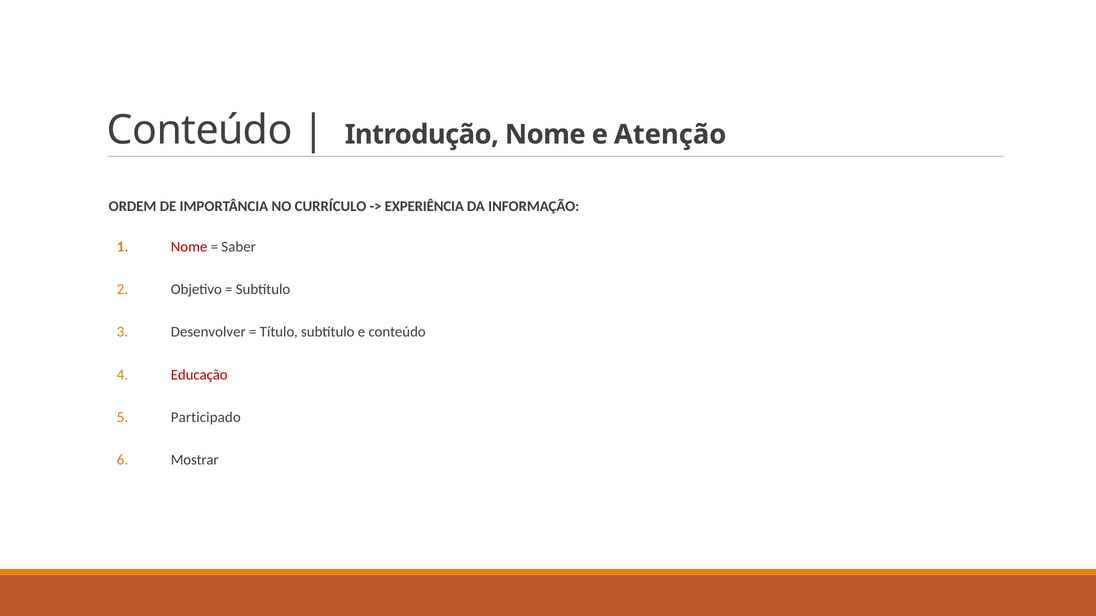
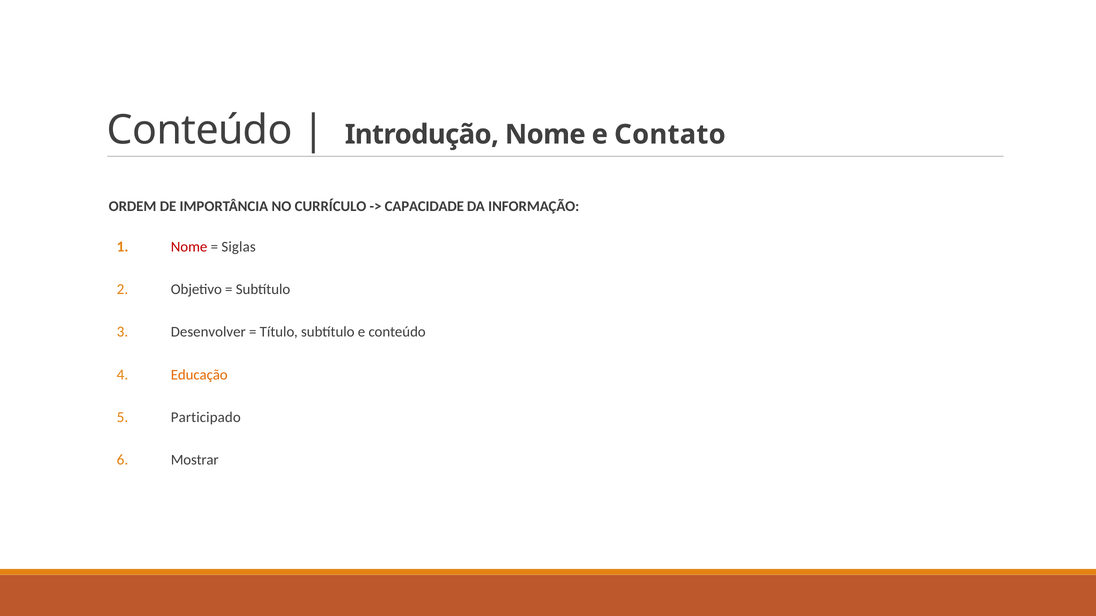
Atenção: Atenção -> Contato (670, 135)
EXPERIÊNCIA: EXPERIÊNCIA -> CAPACIDADE (424, 207)
Saber: Saber -> Siglas (239, 247)
Educação colour: red -> orange (199, 375)
